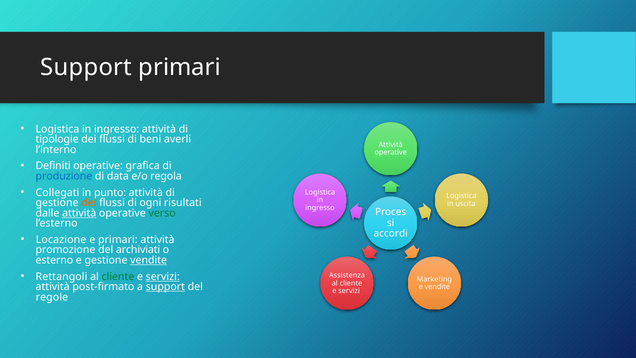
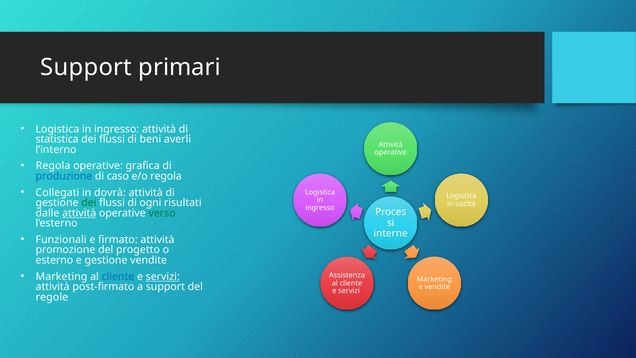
tipologie: tipologie -> statistica (57, 139)
Definiti: Definiti -> Regola (53, 166)
data: data -> caso (118, 176)
punto: punto -> dovrà (110, 192)
dei colour: orange -> green (89, 203)
accordi: accordi -> interne (391, 233)
Locazione: Locazione -> Funzionali (61, 239)
e primari: primari -> firmato (118, 239)
archiviati: archiviati -> progetto (138, 250)
vendite underline: present -> none (149, 260)
Rettangoli: Rettangoli -> Marketing (61, 276)
cliente colour: green -> blue (118, 276)
support underline: present -> none (165, 287)
